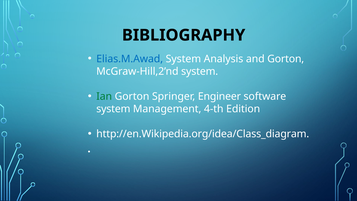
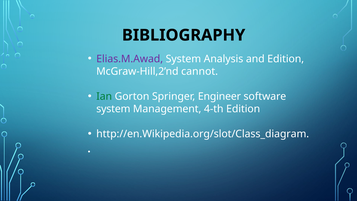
Elias.M.Awad colour: blue -> purple (130, 59)
and Gorton: Gorton -> Edition (286, 59)
McGraw-Hill,2’nd system: system -> cannot (200, 71)
http://en.Wikipedia.org/idea/Class_diagram: http://en.Wikipedia.org/idea/Class_diagram -> http://en.Wikipedia.org/slot/Class_diagram (203, 134)
